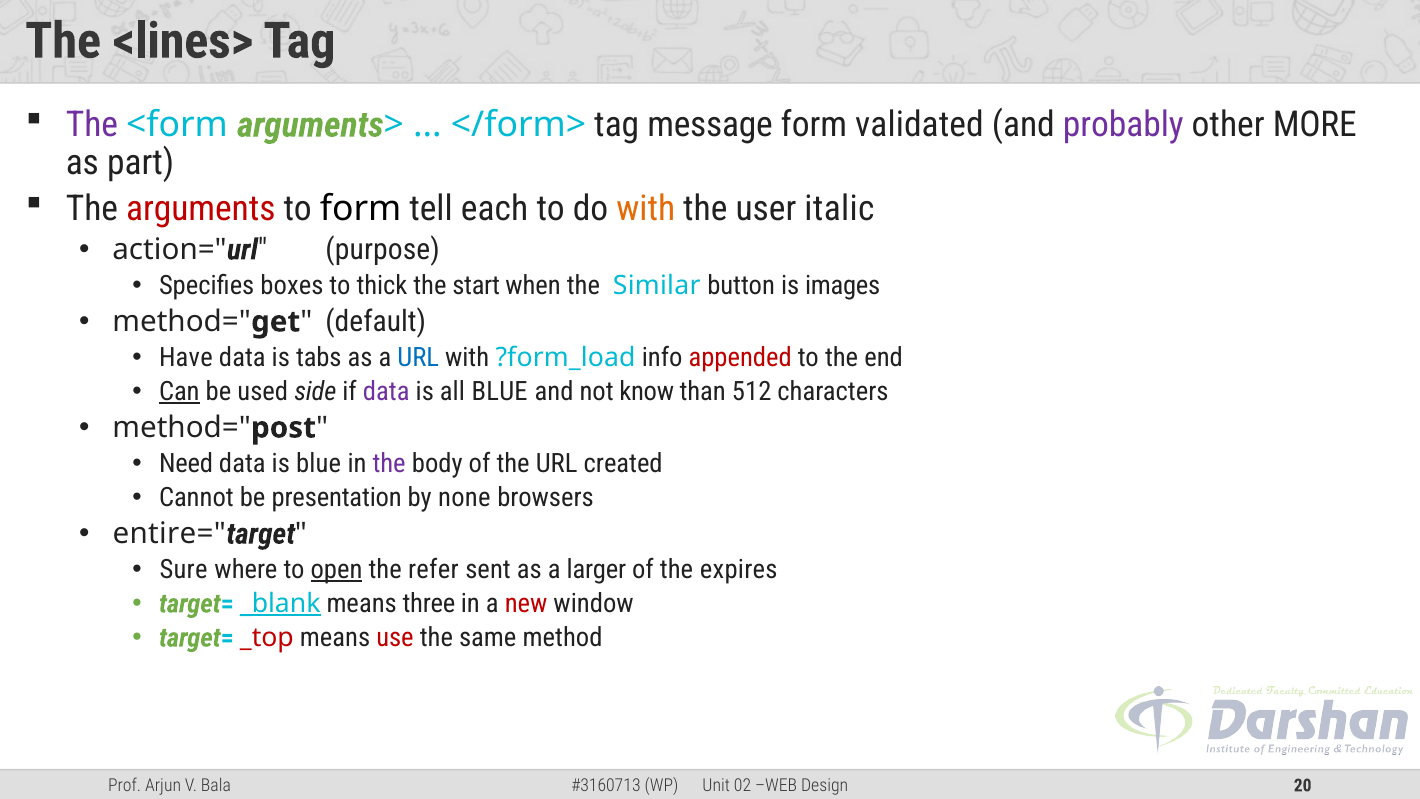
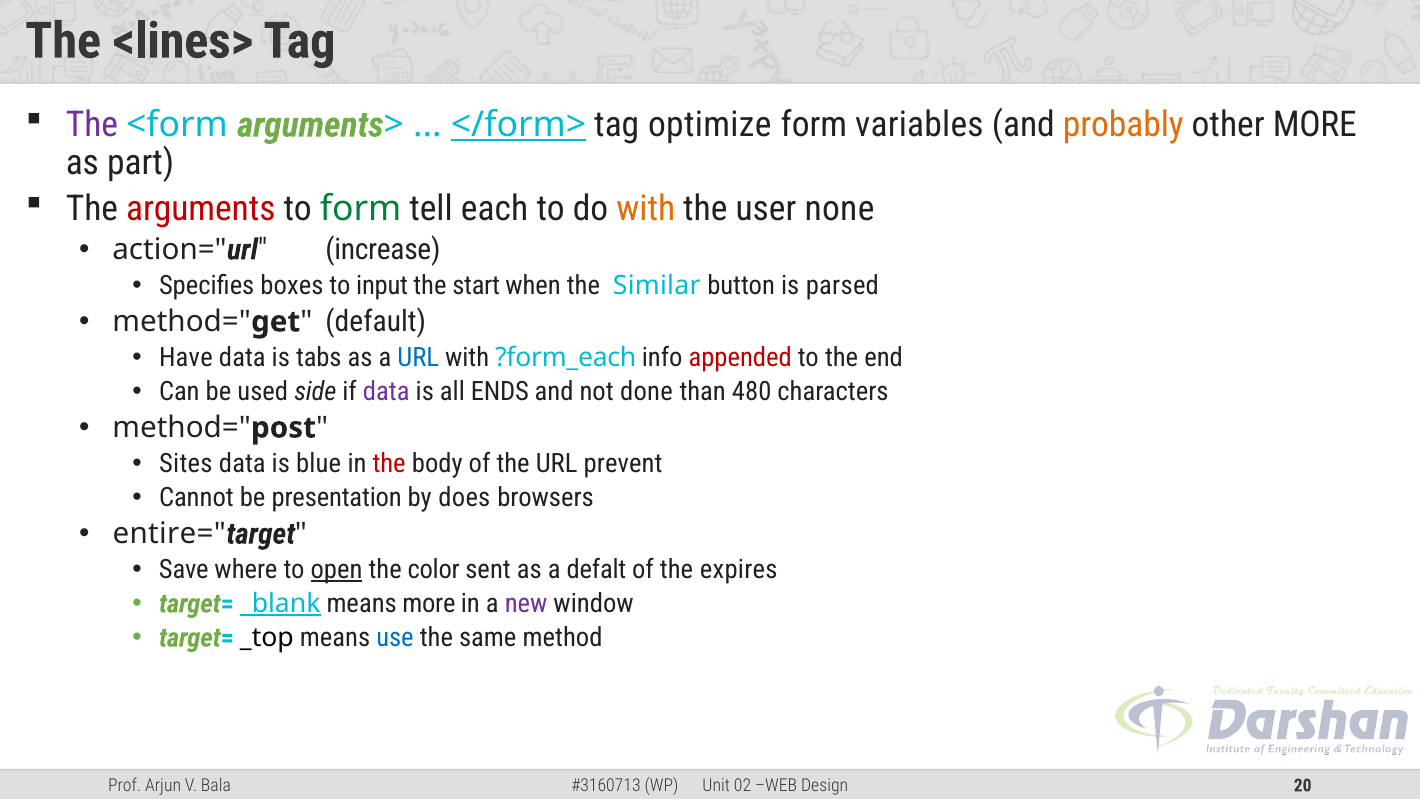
</form> underline: none -> present (518, 125)
message: message -> optimize (710, 125)
validated: validated -> variables (919, 125)
probably colour: purple -> orange (1123, 125)
form colour: black -> green (361, 209)
italic: italic -> none (839, 209)
purpose: purpose -> increase (383, 250)
thick: thick -> input (382, 285)
images: images -> parsed (842, 285)
?form_load: ?form_load -> ?form_each (566, 357)
Can underline: present -> none (179, 391)
all BLUE: BLUE -> ENDS (500, 391)
know: know -> done (646, 391)
512: 512 -> 480 (752, 391)
Need: Need -> Sites (186, 463)
the colour: purple -> red (389, 463)
created: created -> prevent (623, 463)
none: none -> does (464, 497)
Sure: Sure -> Save (184, 569)
refer: refer -> color (434, 569)
larger: larger -> defalt (596, 569)
means three: three -> more (429, 603)
new colour: red -> purple (526, 603)
_top colour: red -> black (267, 638)
use colour: red -> blue (395, 638)
